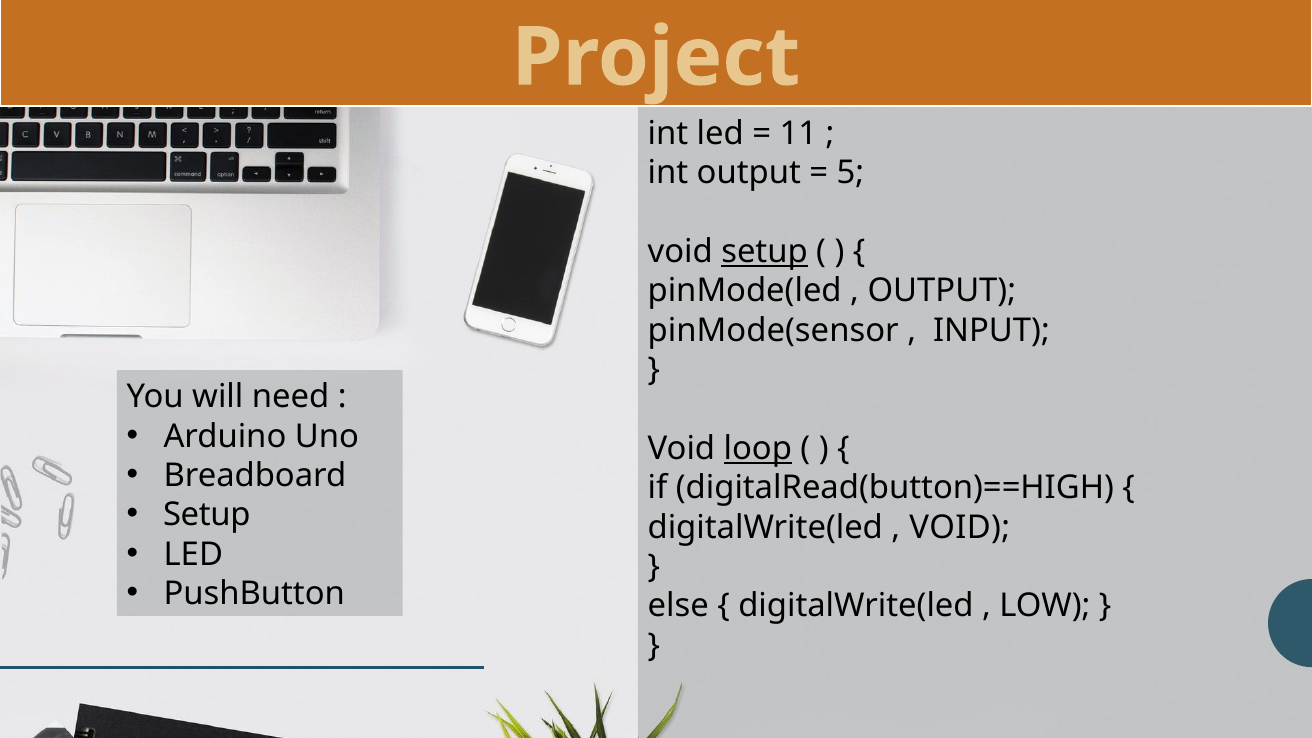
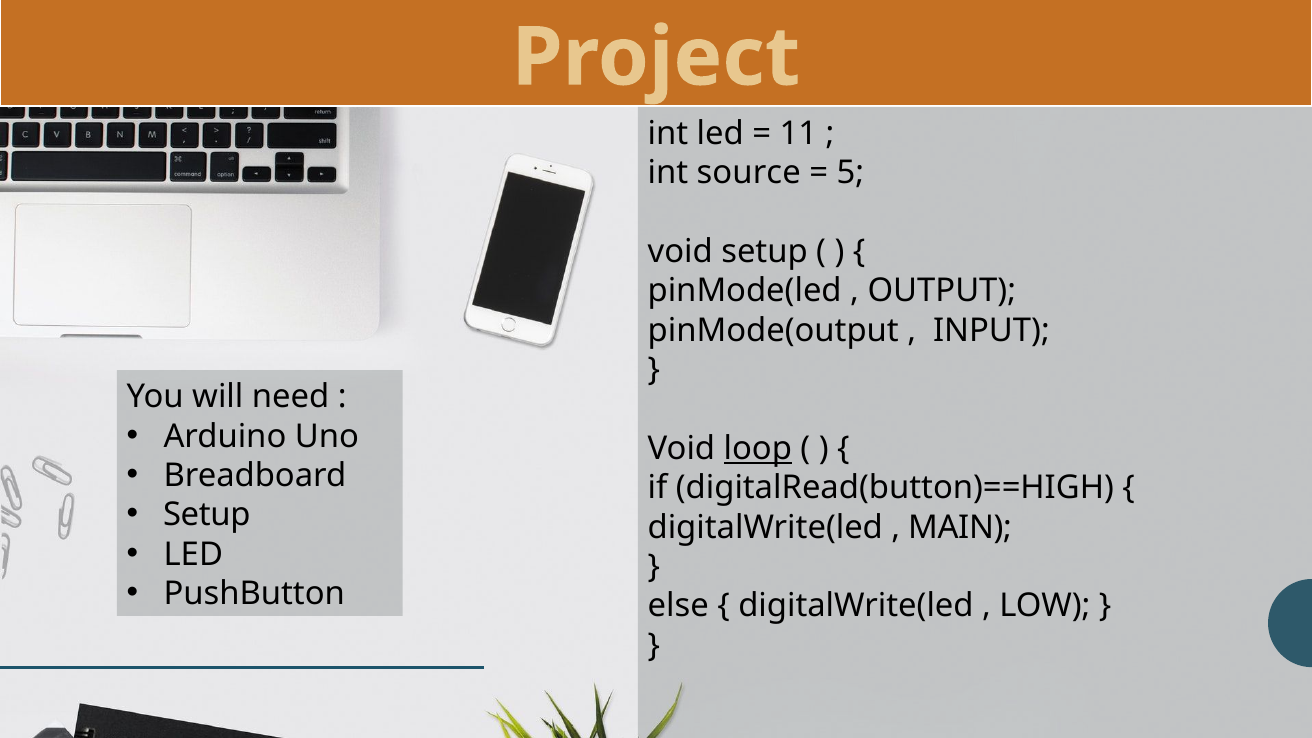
int output: output -> source (749, 173)
setup underline: present -> none (765, 252)
pinMode(sensor: pinMode(sensor -> pinMode(output (773, 330)
VOID: VOID -> MAIN (960, 527)
